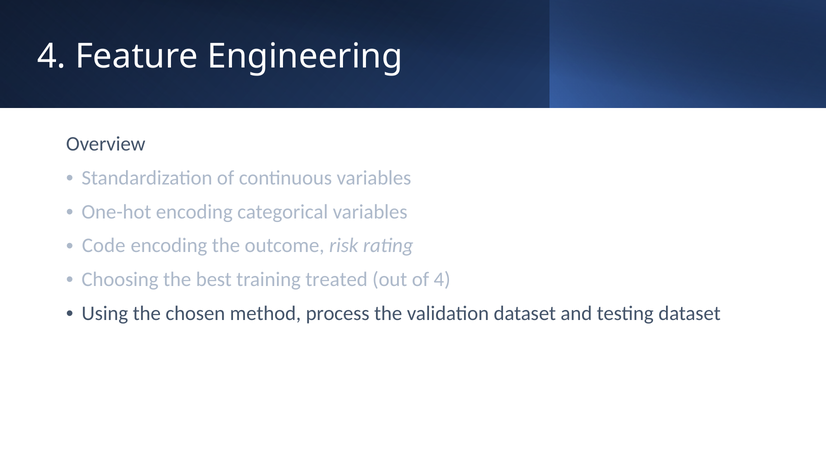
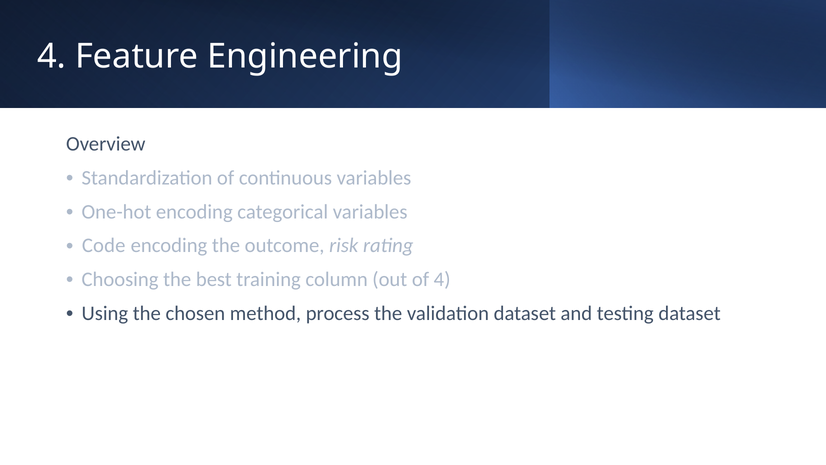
treated: treated -> column (337, 279)
